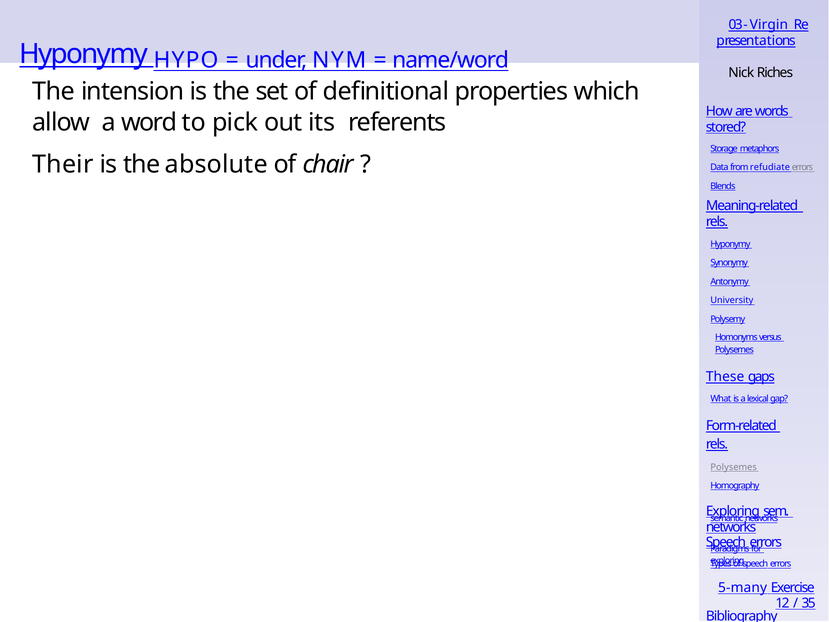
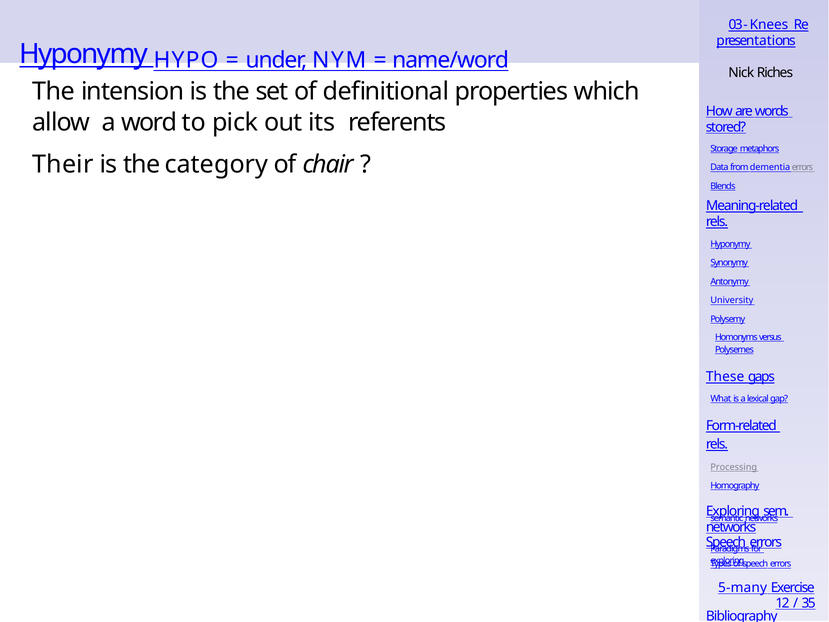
Virgin: Virgin -> Knees (769, 25)
absolute: absolute -> category (216, 164)
refudiate: refudiate -> dementia (770, 167)
Polysemes: Polysemes -> Processing (734, 467)
